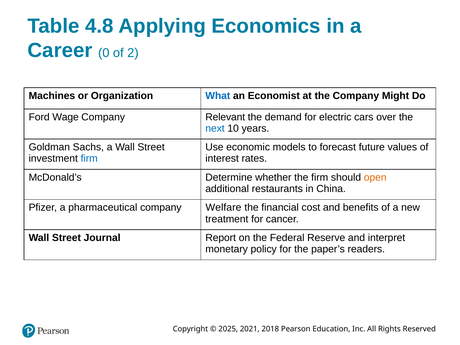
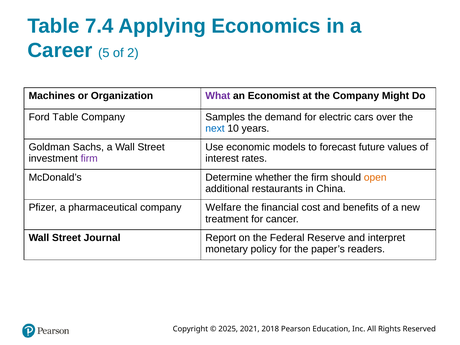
4.8: 4.8 -> 7.4 (99, 26)
0: 0 -> 5 (104, 53)
What colour: blue -> purple (218, 96)
Ford Wage: Wage -> Table (65, 117)
Relevant: Relevant -> Samples (225, 117)
firm colour: blue -> purple (89, 159)
